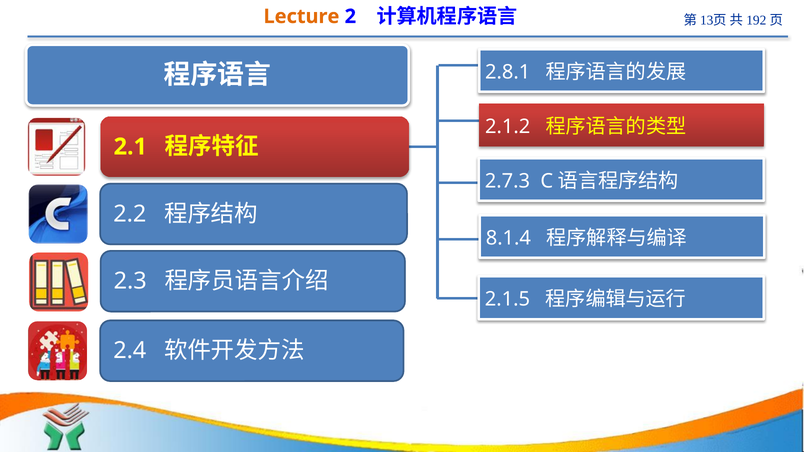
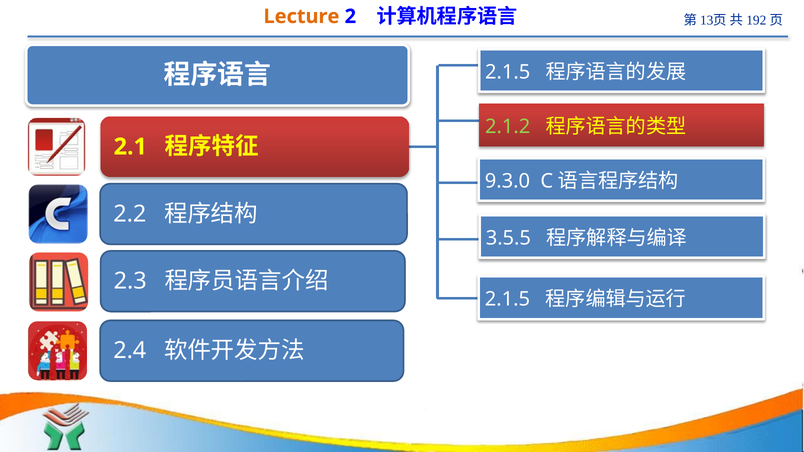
2.8.1: 2.8.1 -> 2.1.5 (508, 72)
2.1.2 colour: white -> light green (508, 127)
2.7.3: 2.7.3 -> 9.3.0 (507, 181)
8.1.4: 8.1.4 -> 3.5.5 (508, 238)
